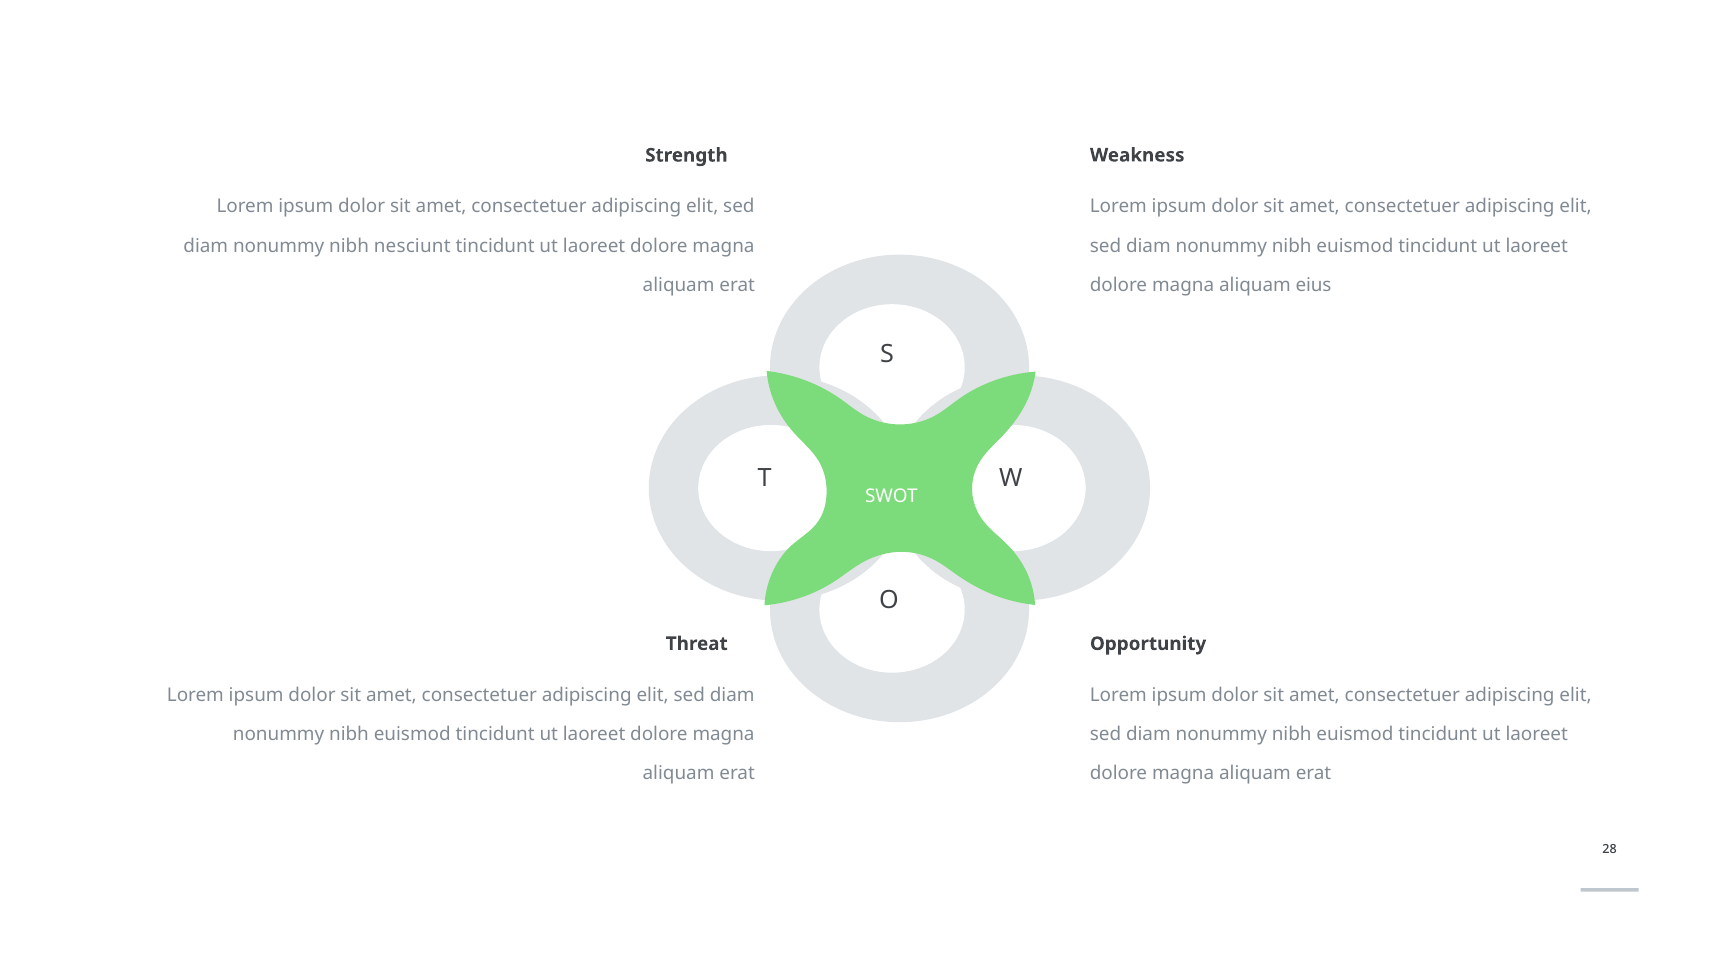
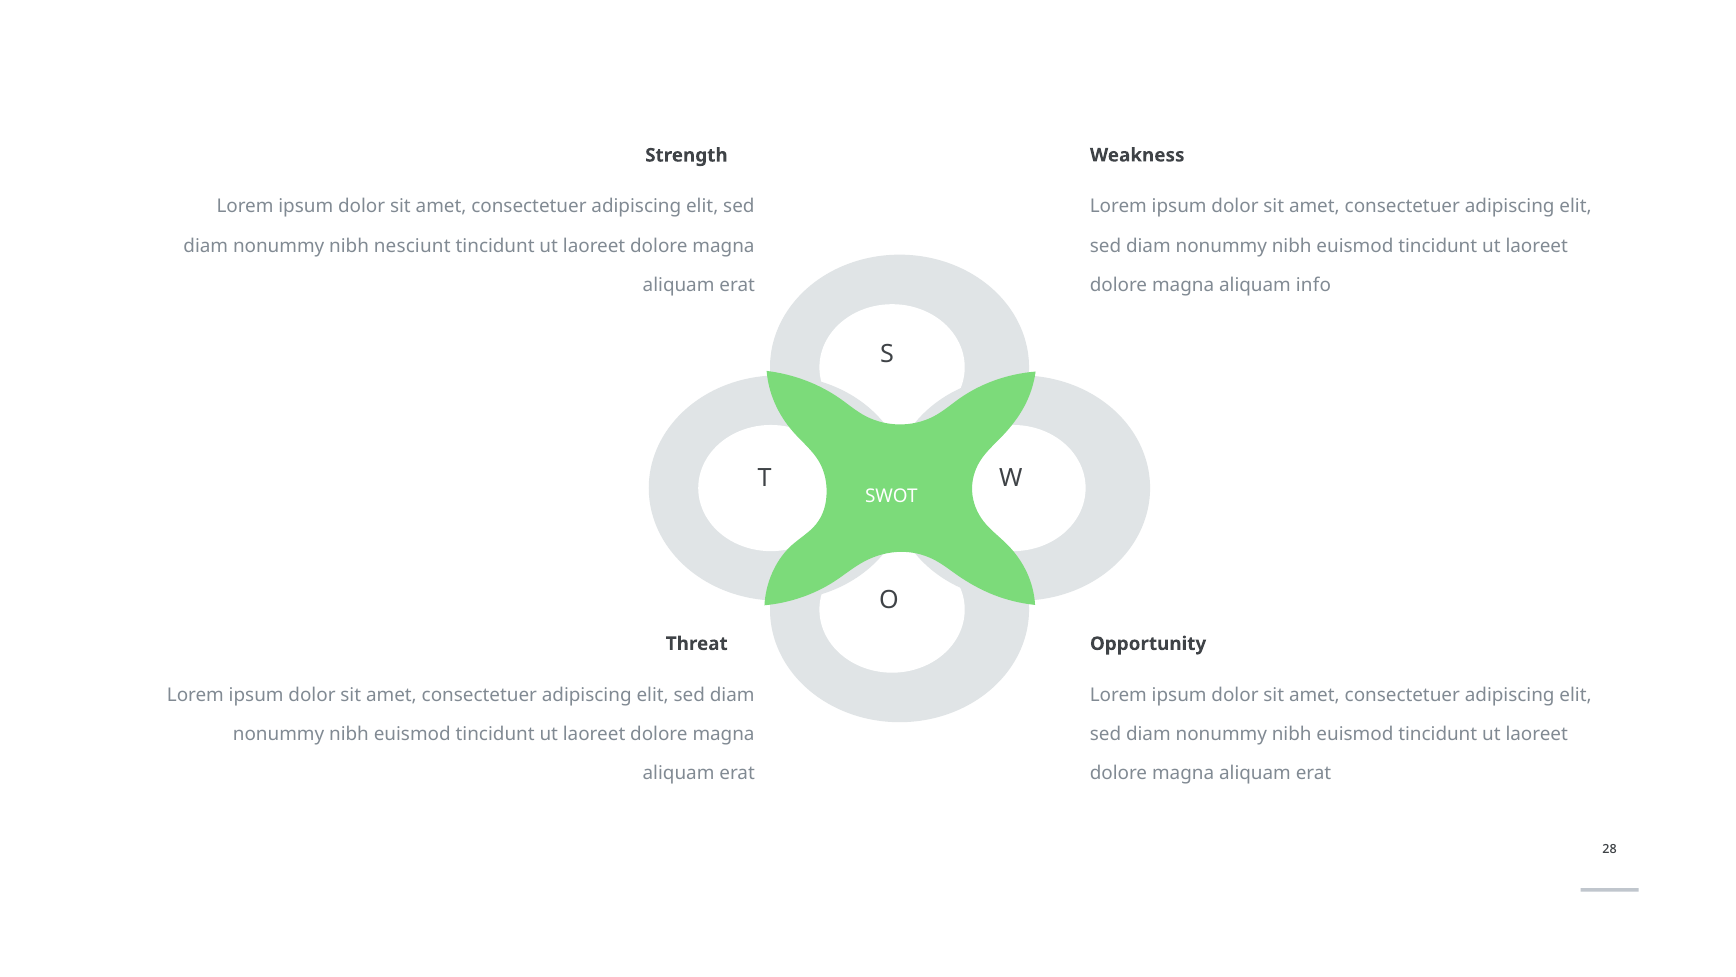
eius: eius -> info (1313, 285)
